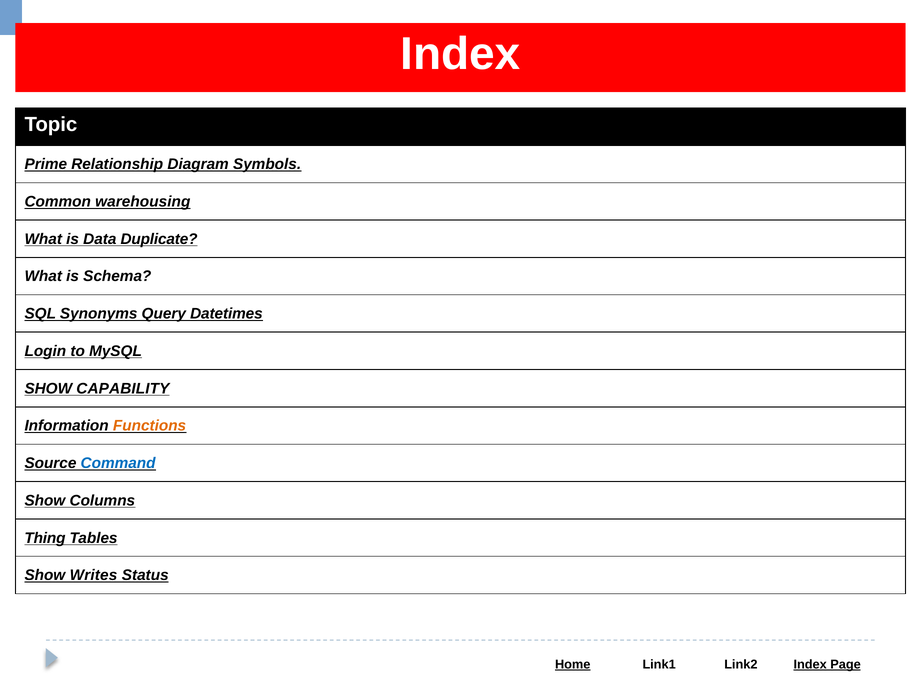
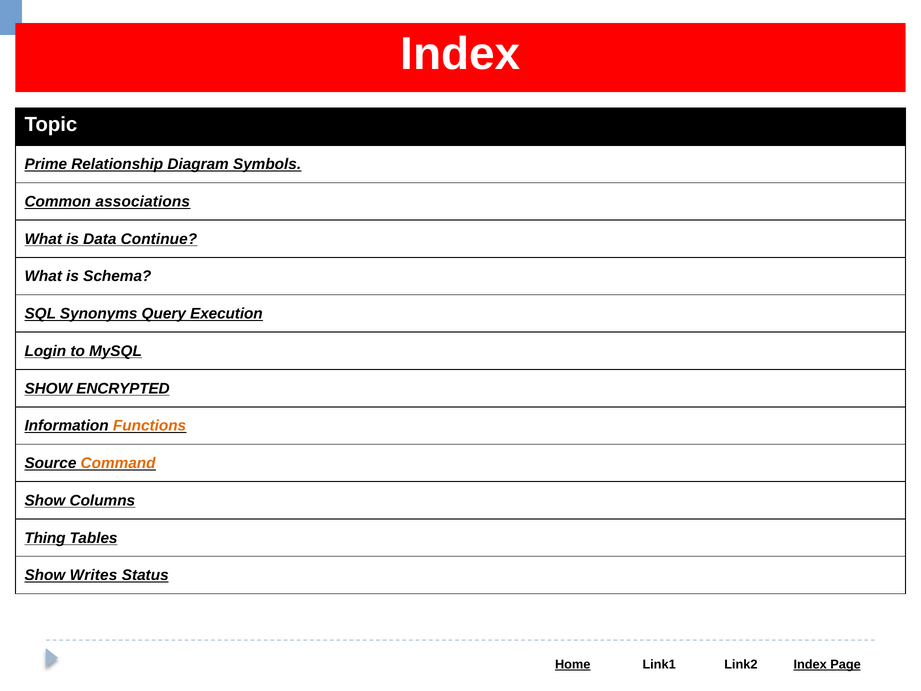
warehousing: warehousing -> associations (143, 202)
Duplicate: Duplicate -> Continue (159, 239)
Datetimes: Datetimes -> Execution (226, 314)
CAPABILITY: CAPABILITY -> ENCRYPTED (123, 388)
Command colour: blue -> orange (118, 463)
